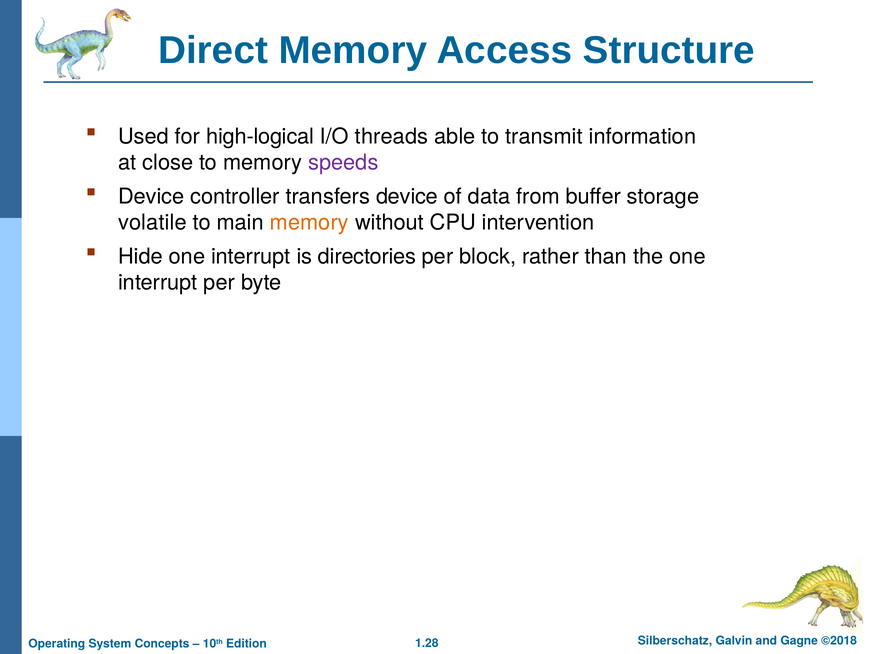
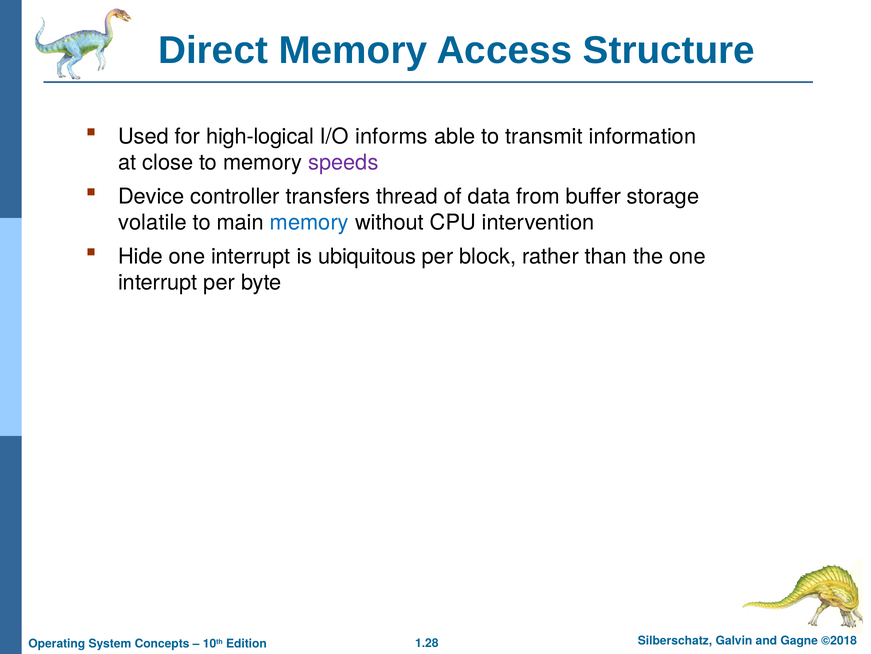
threads: threads -> informs (391, 136)
transfers device: device -> thread (407, 196)
memory colour: orange -> blue (309, 222)
directories: directories -> ubiquitous (367, 256)
